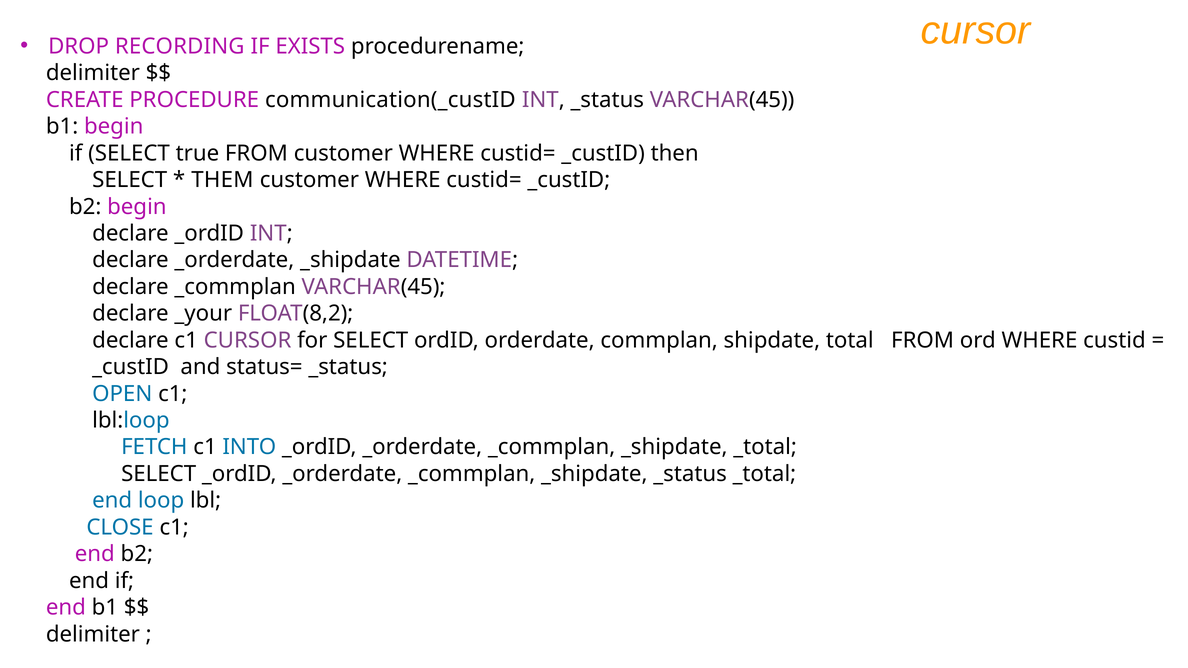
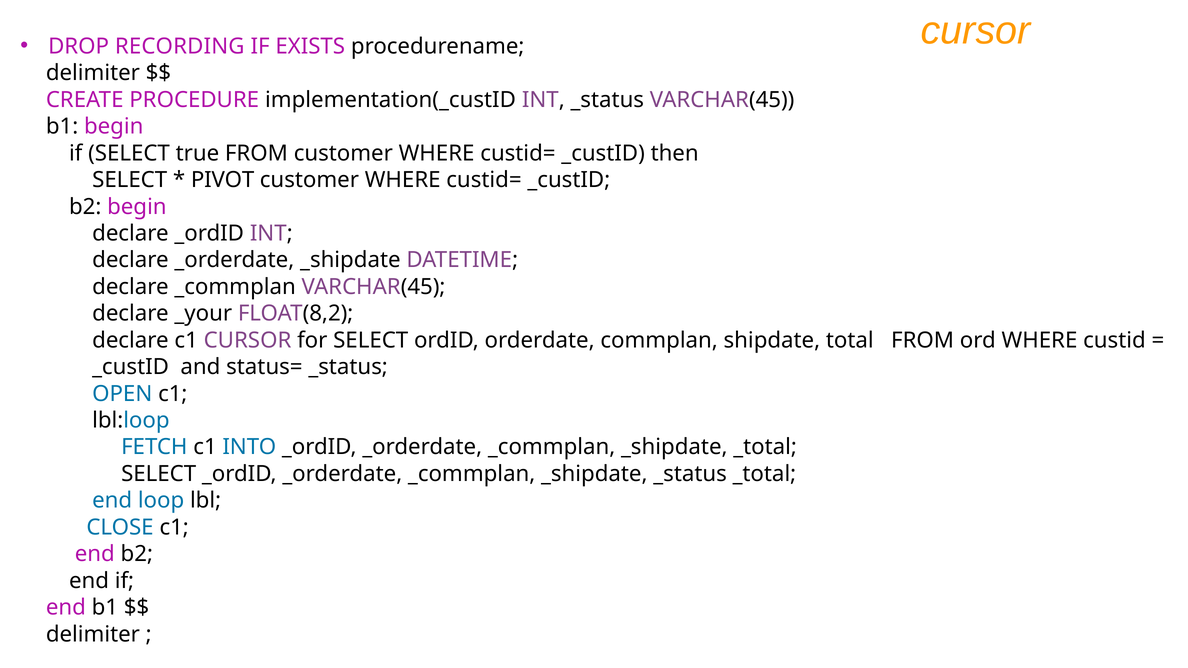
communication(_custID: communication(_custID -> implementation(_custID (390, 100)
THEM: THEM -> PIVOT (223, 180)
